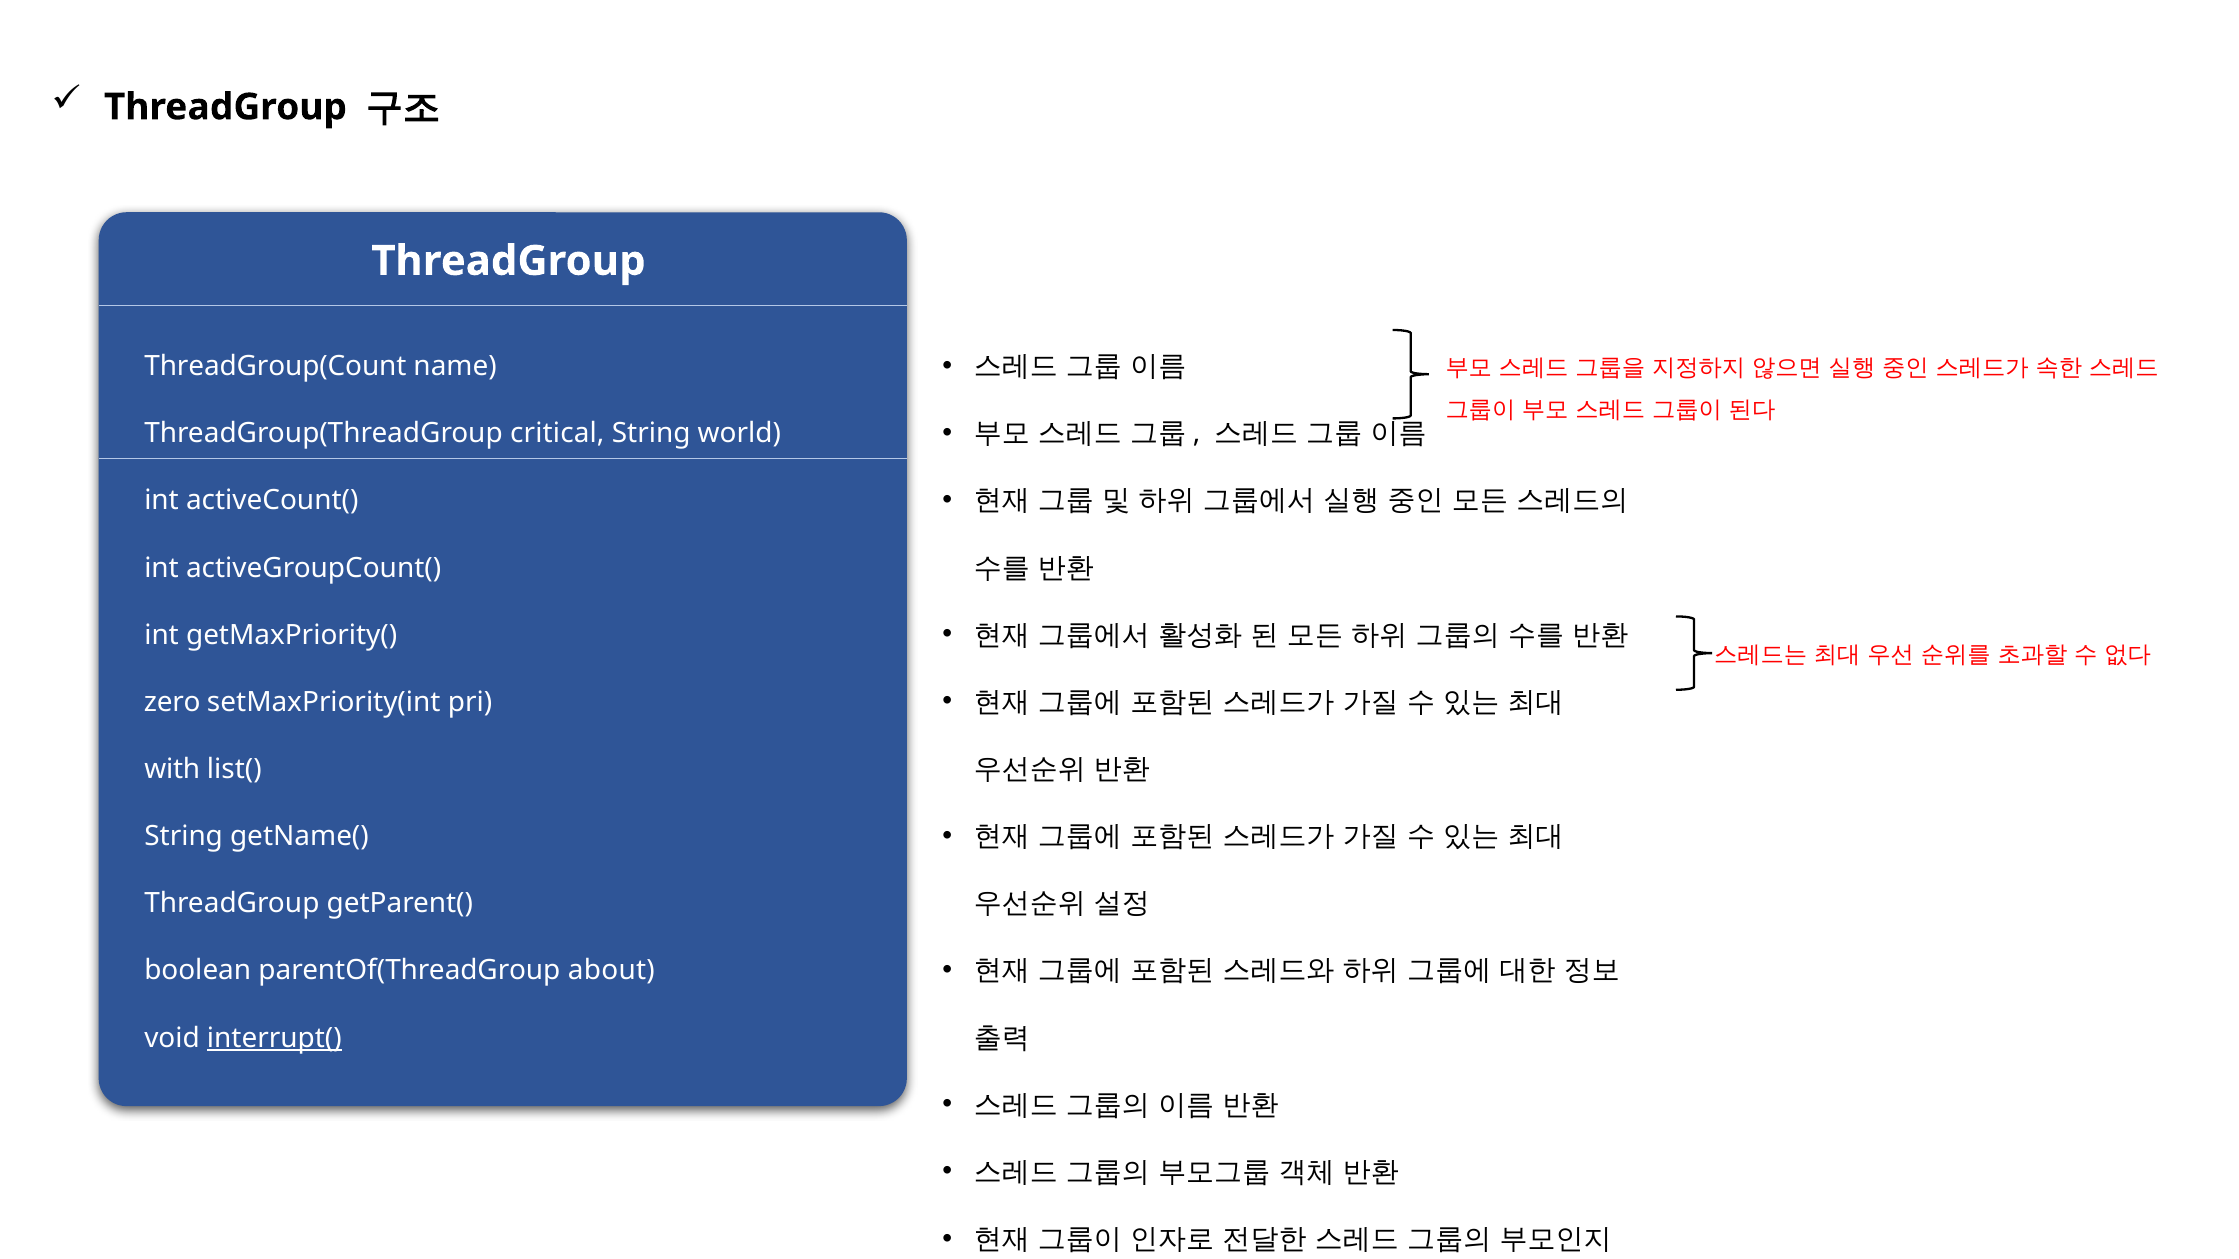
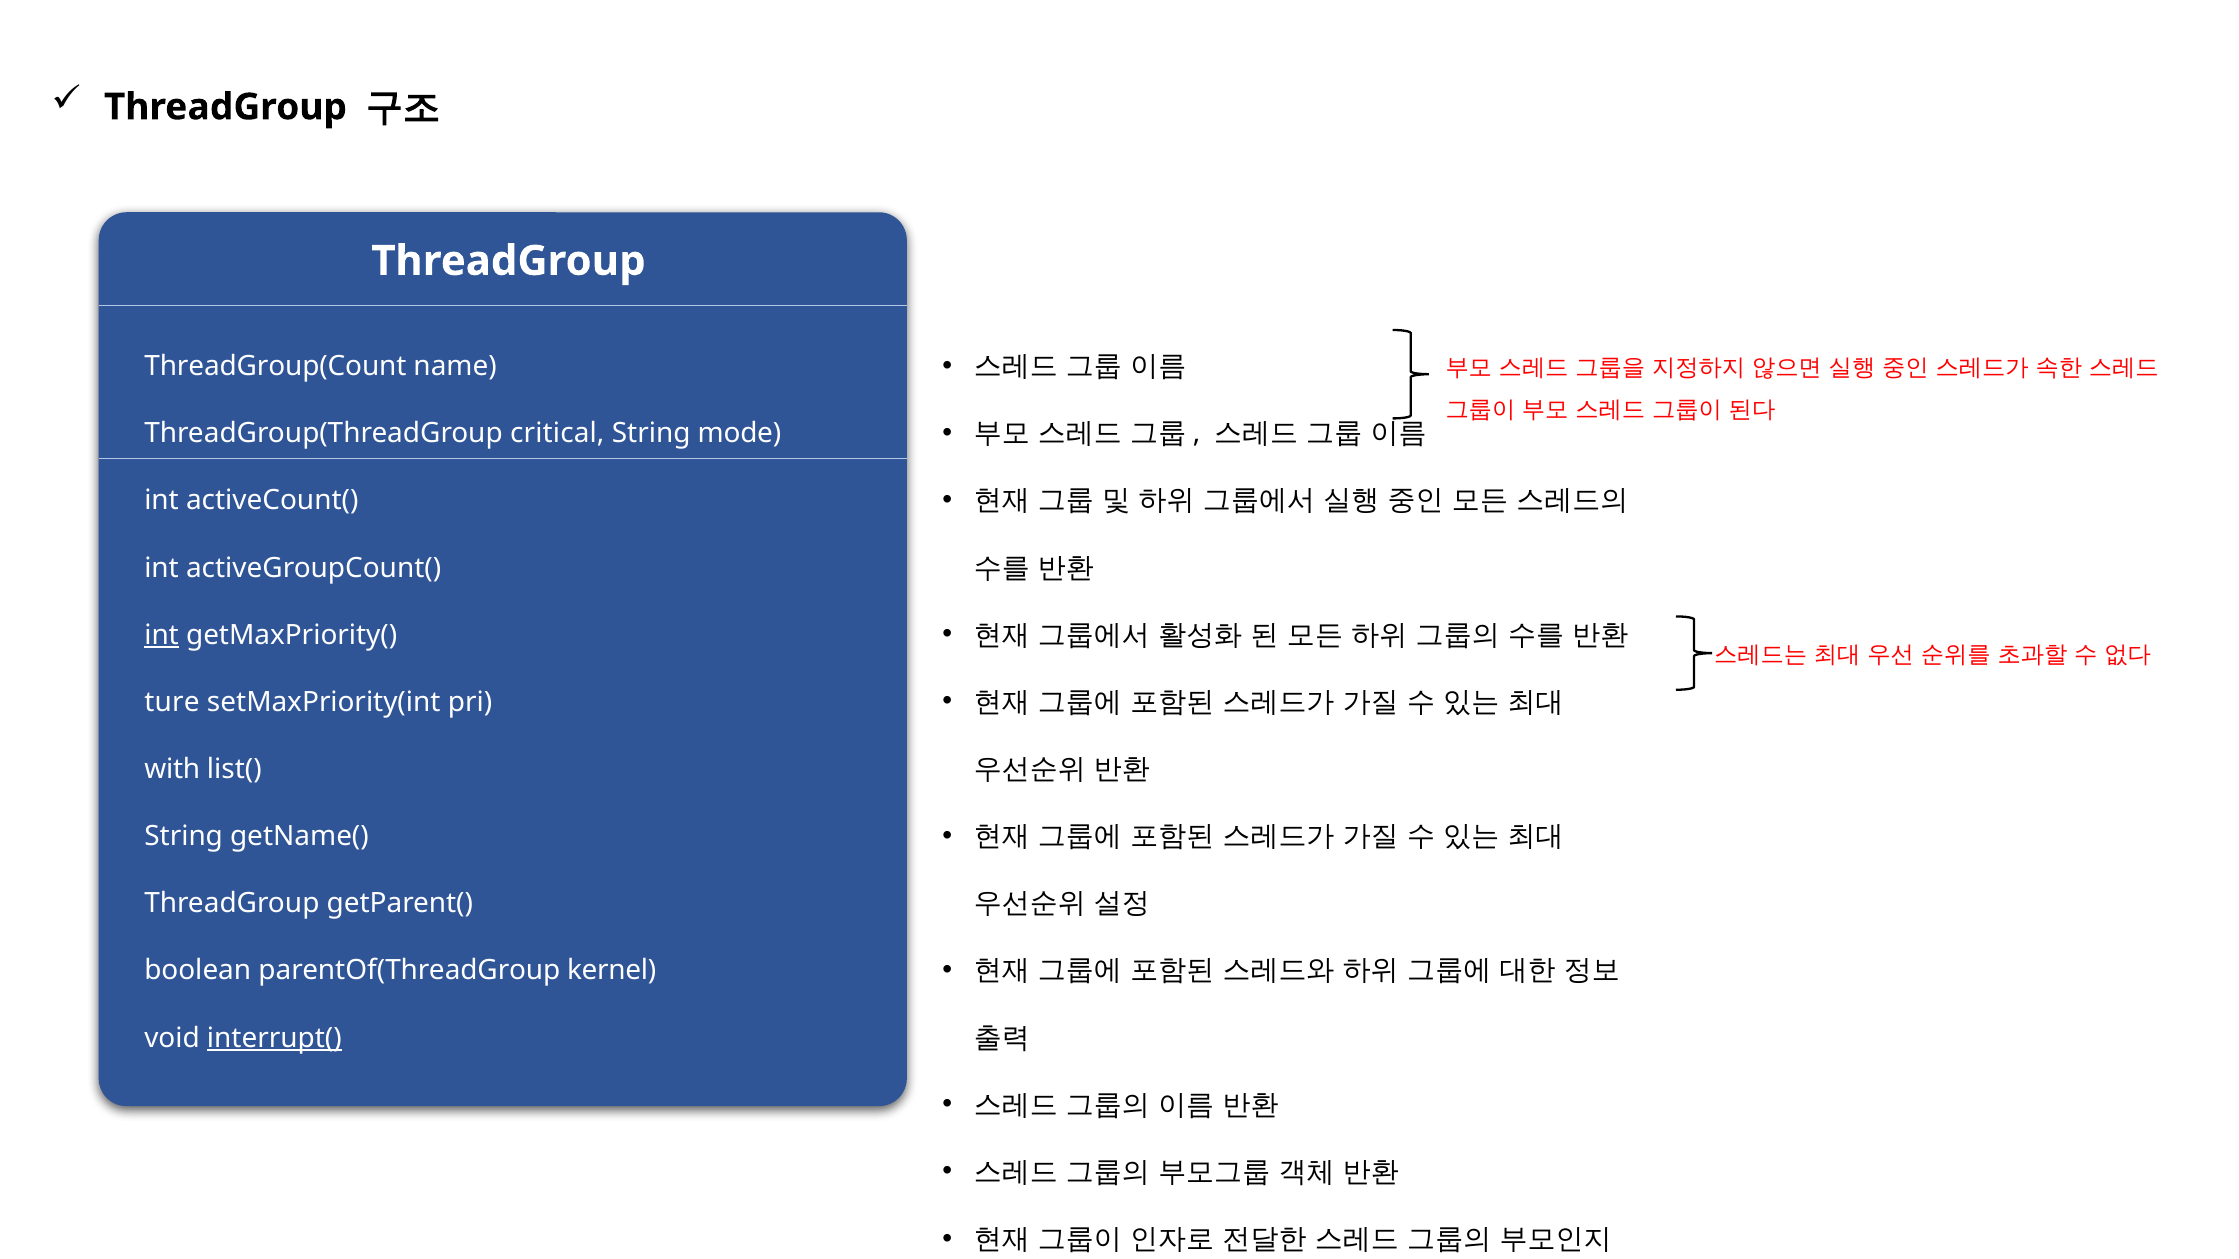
world: world -> mode (739, 434)
int underline: none -> present (162, 635)
zero: zero -> ture (172, 702)
about: about -> kernel (612, 971)
